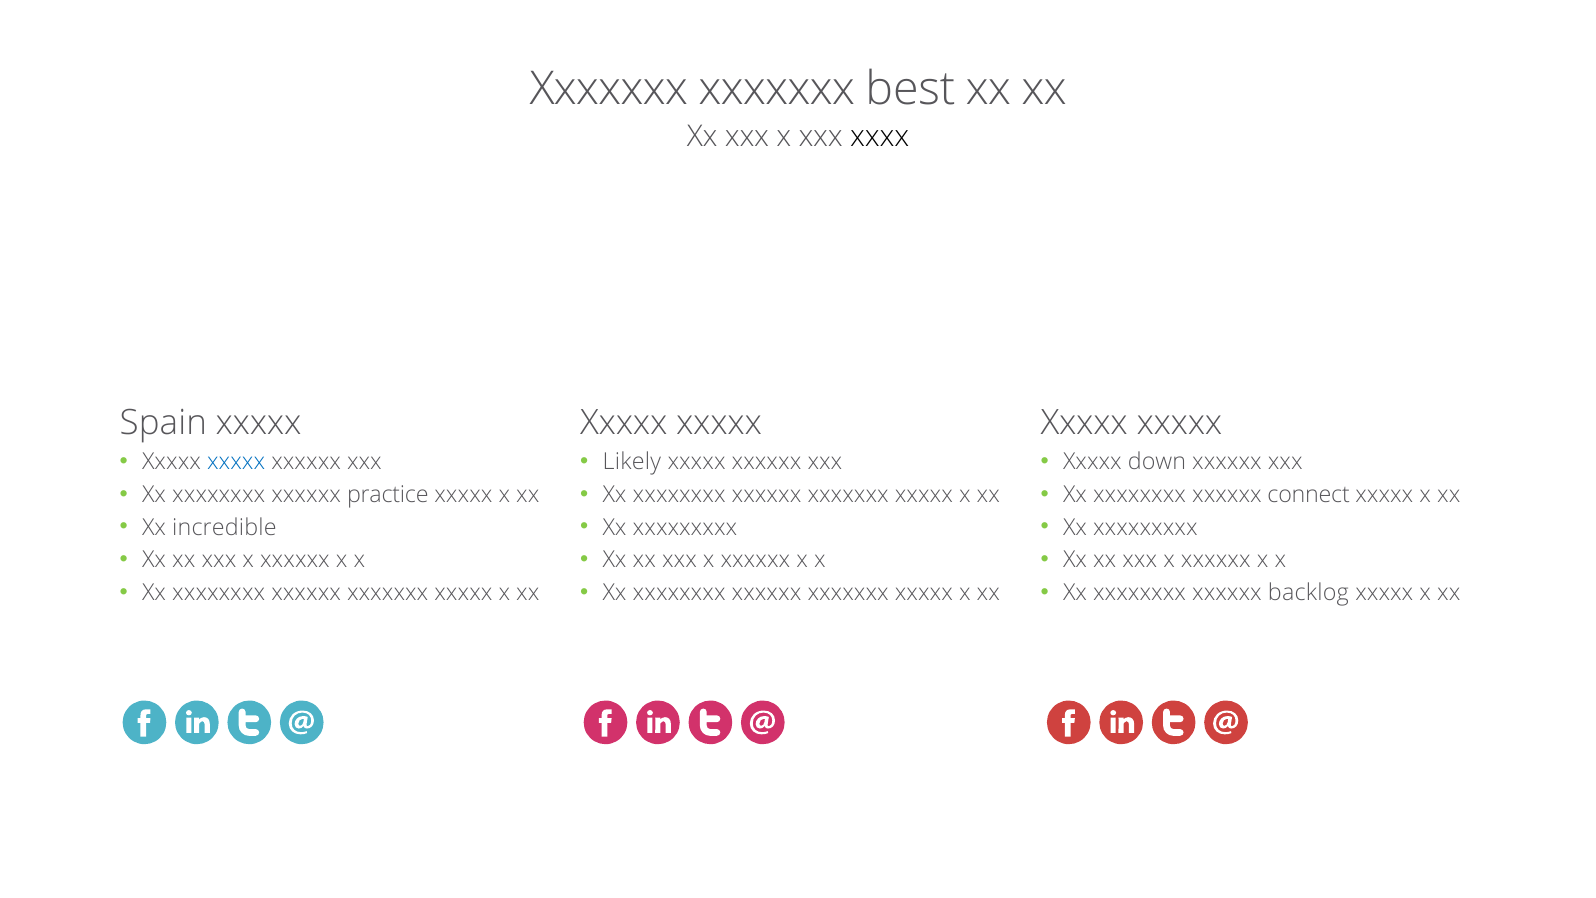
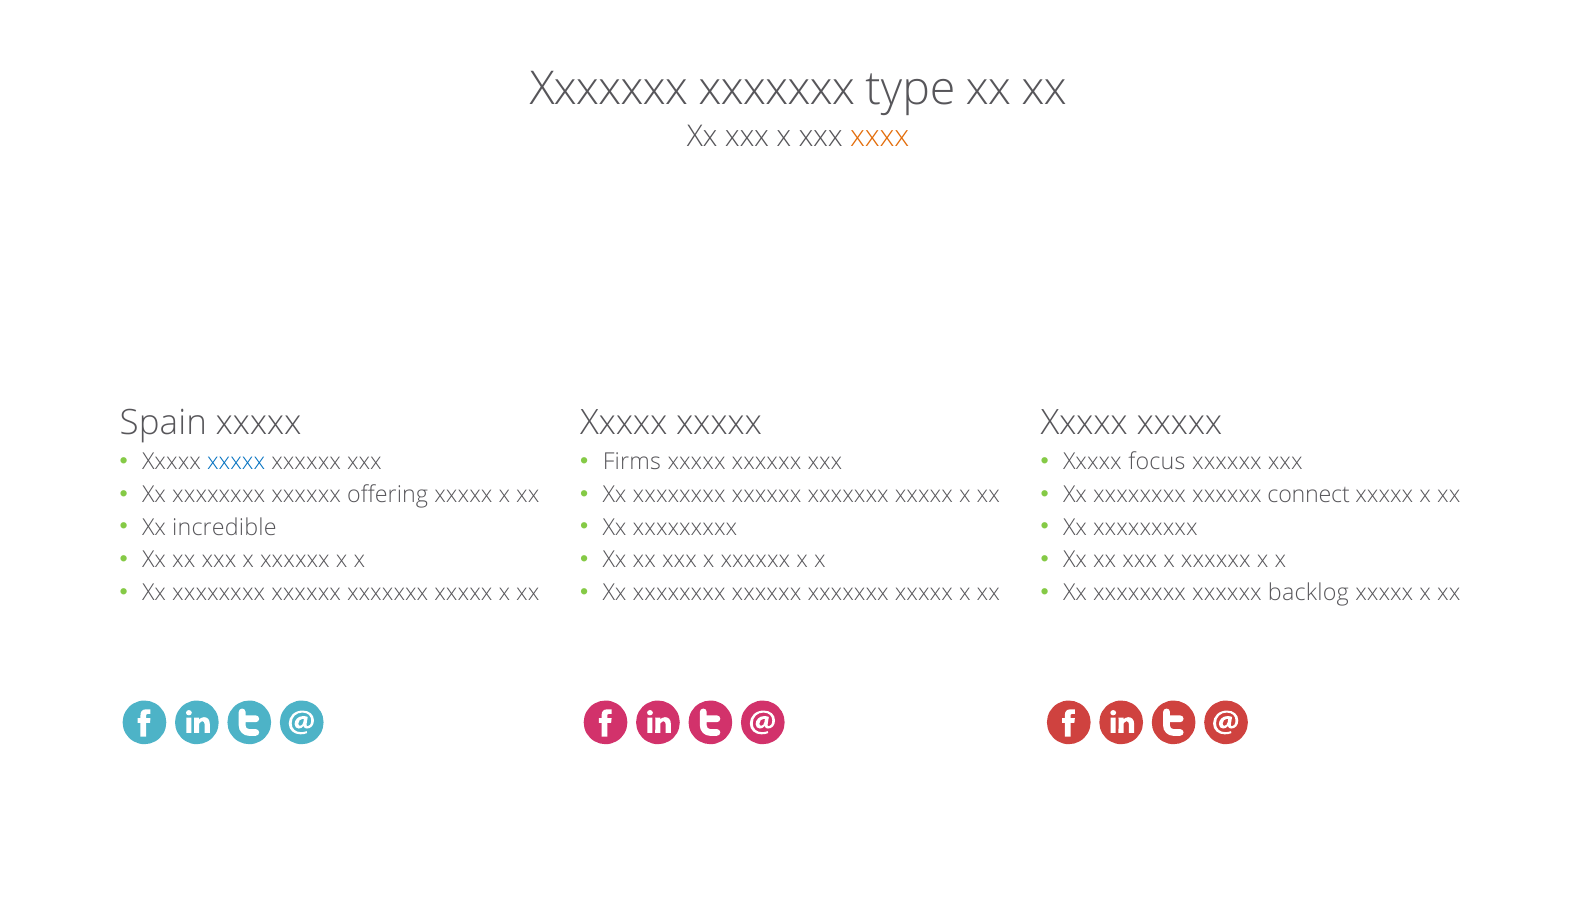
best: best -> type (910, 89)
xxxx colour: black -> orange (880, 137)
Likely: Likely -> Firms (632, 462)
down: down -> focus (1157, 462)
practice: practice -> offering (388, 495)
